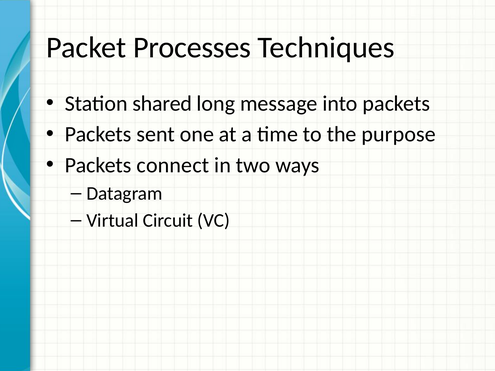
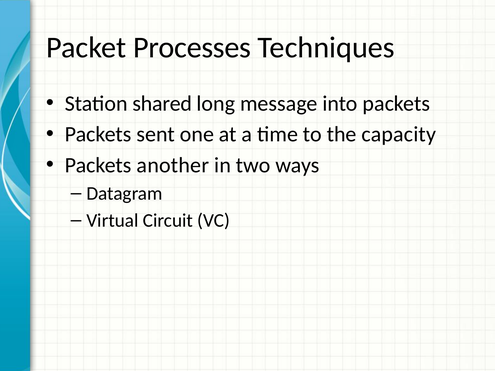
purpose: purpose -> capacity (399, 134)
connect: connect -> another (173, 165)
